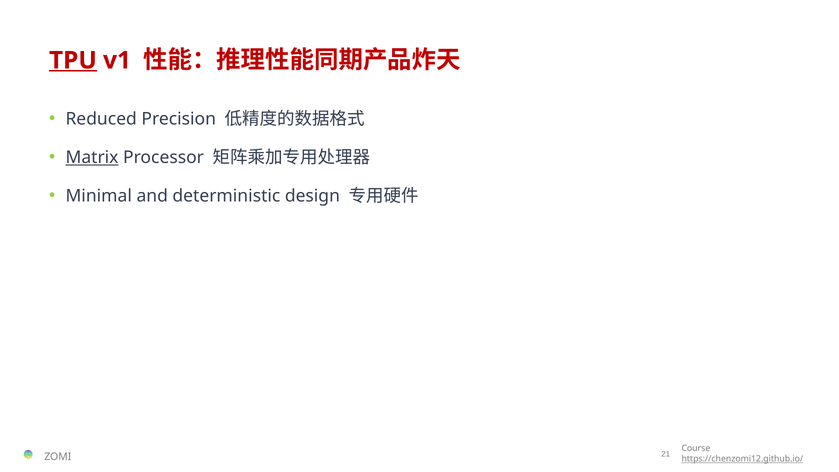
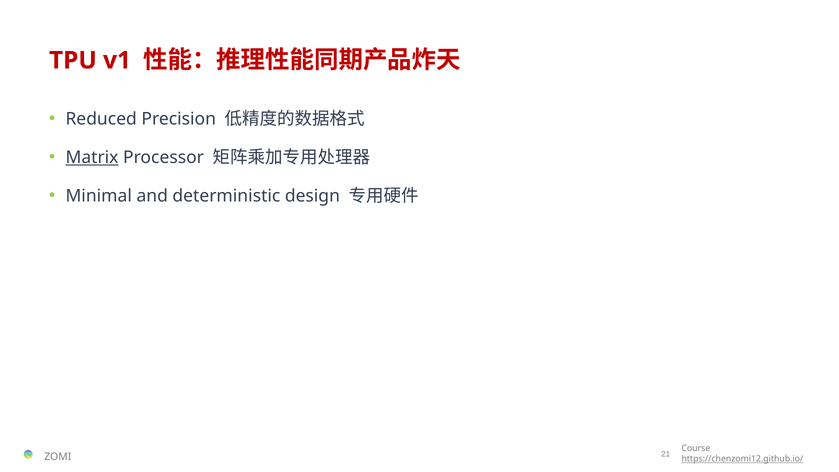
TPU underline: present -> none (73, 60)
